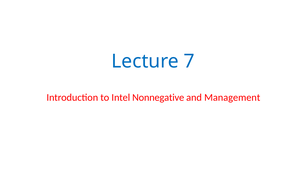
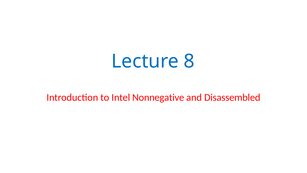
7: 7 -> 8 (189, 61)
Management: Management -> Disassembled (232, 97)
